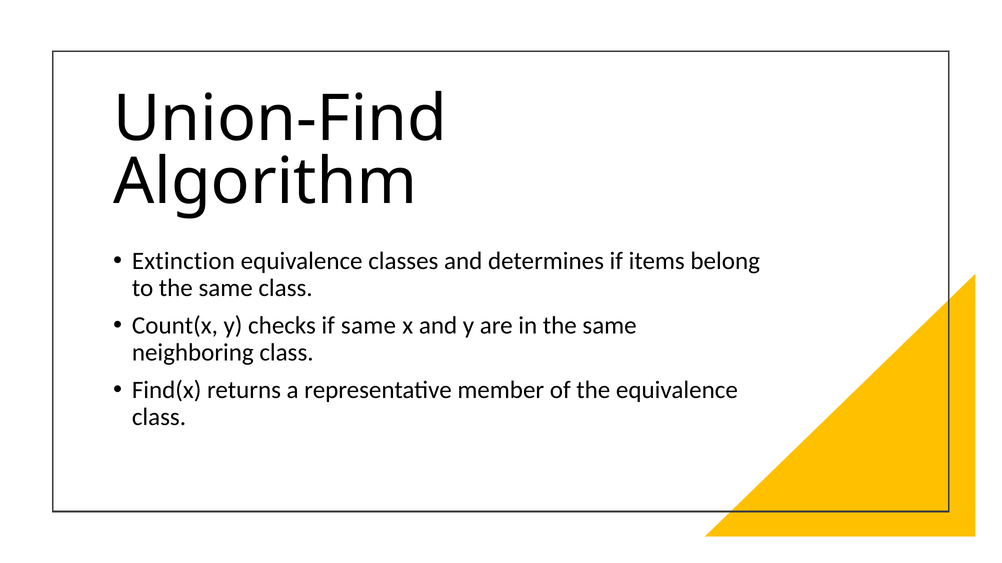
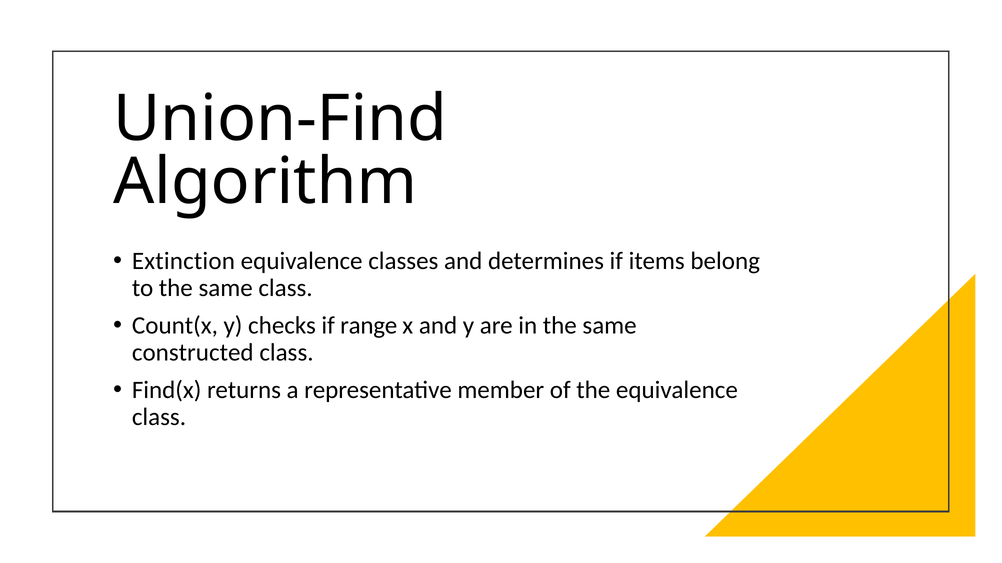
if same: same -> range (369, 326)
neighboring: neighboring -> constructed (193, 353)
